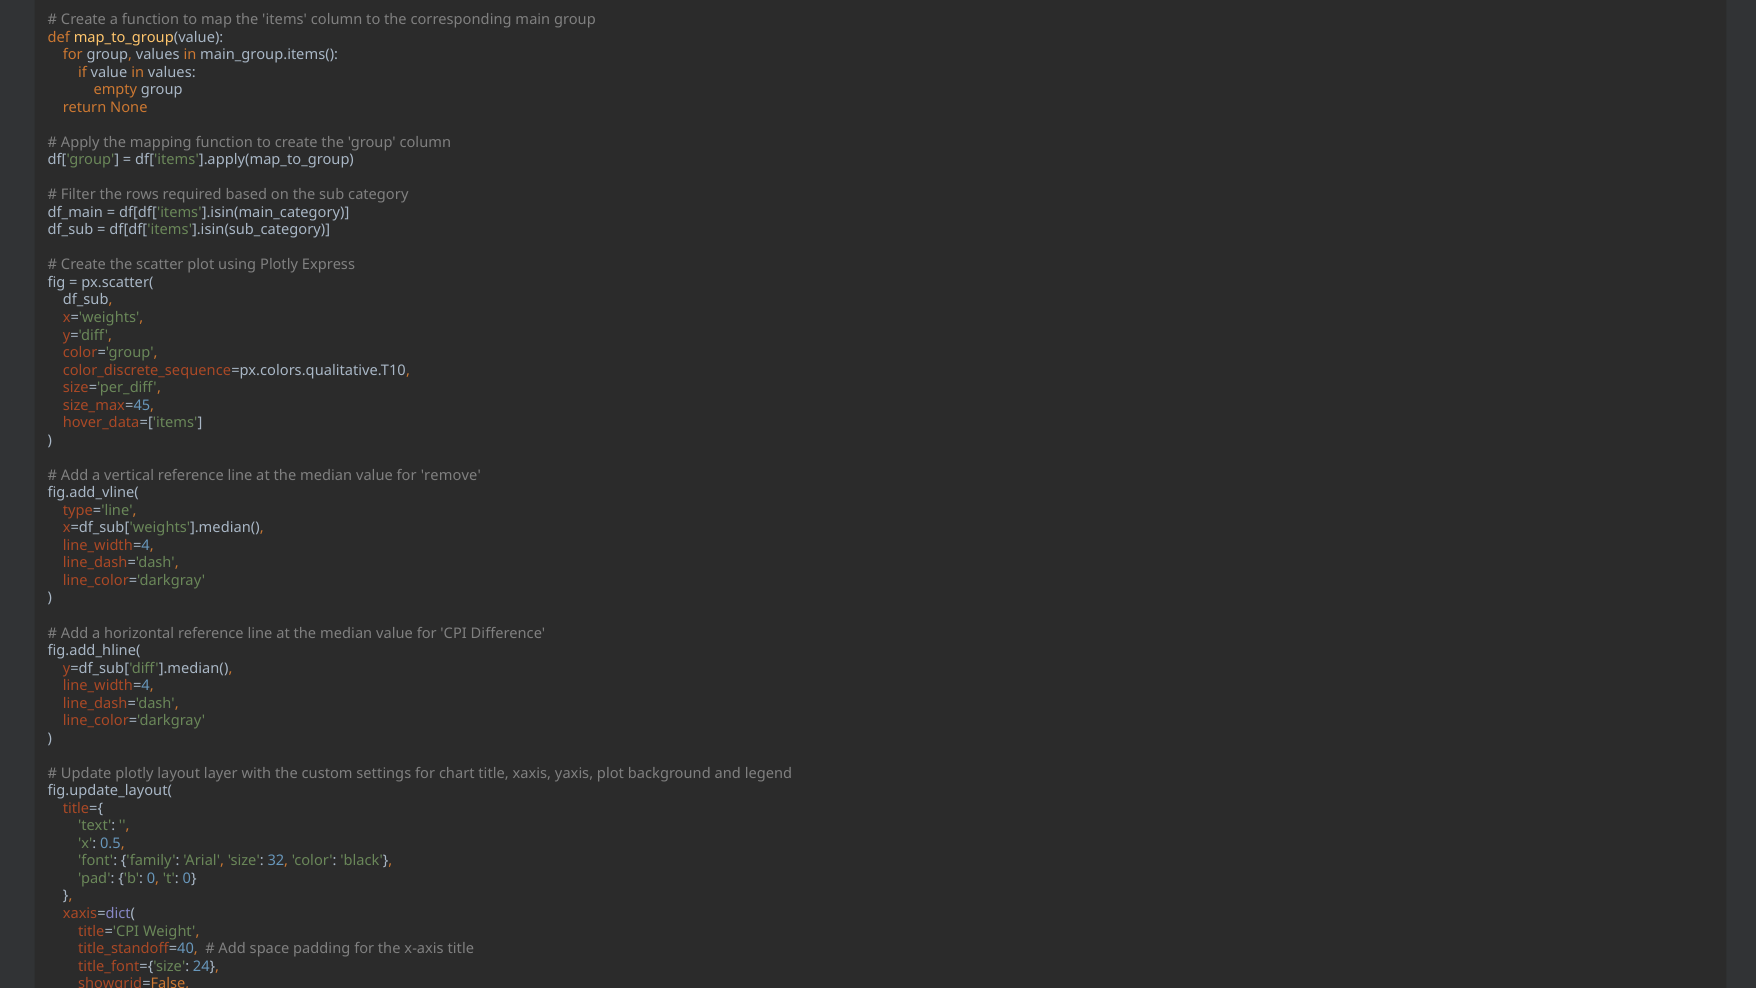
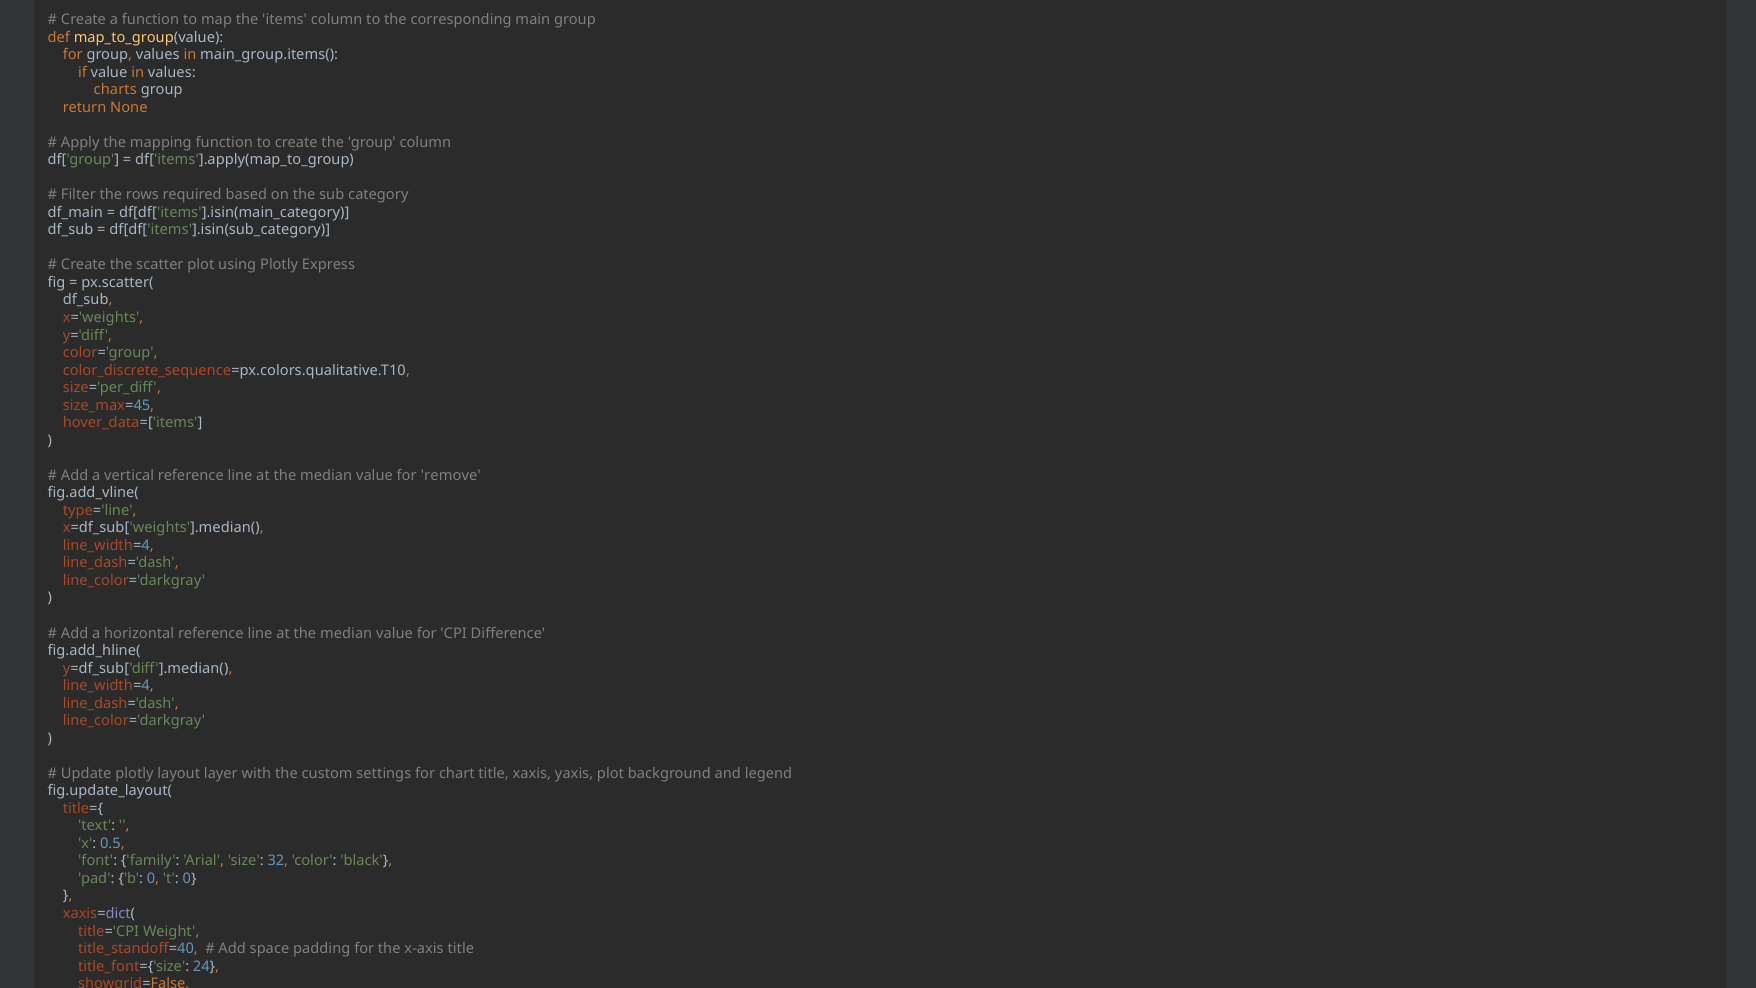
empty: empty -> charts (115, 90)
